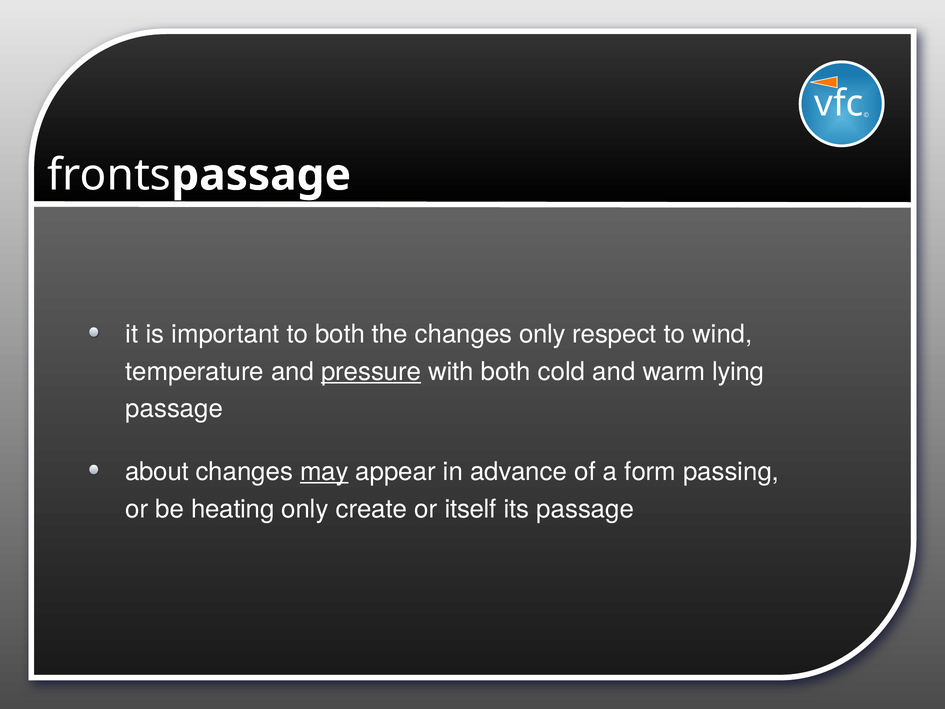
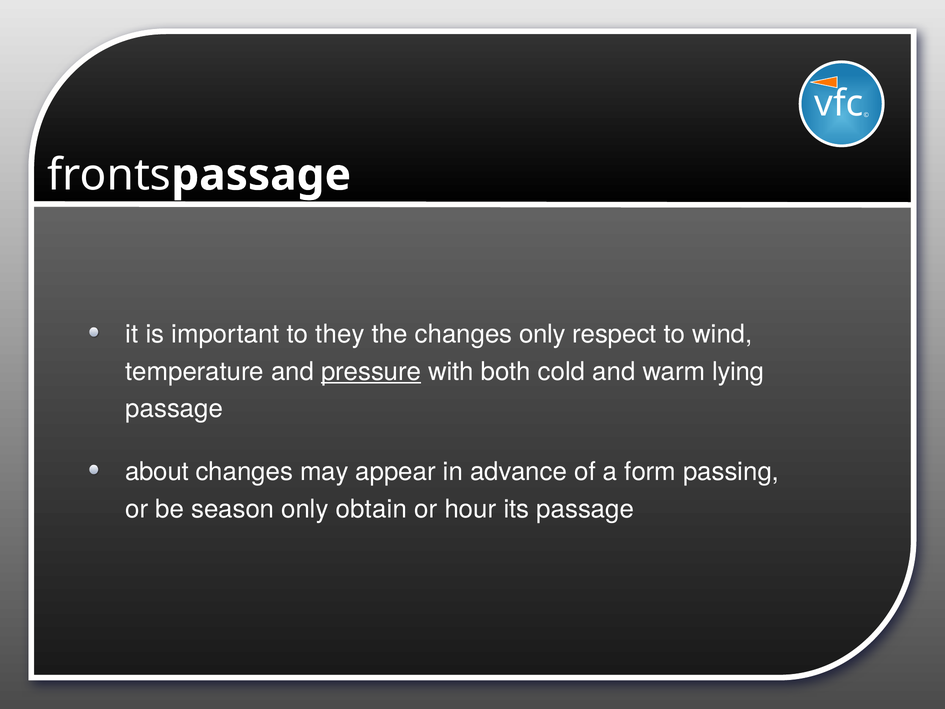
to both: both -> they (340, 334)
may underline: present -> none (324, 472)
heating: heating -> season (233, 509)
create: create -> obtain (371, 509)
itself: itself -> hour (470, 509)
